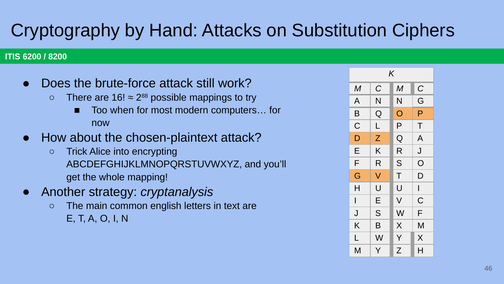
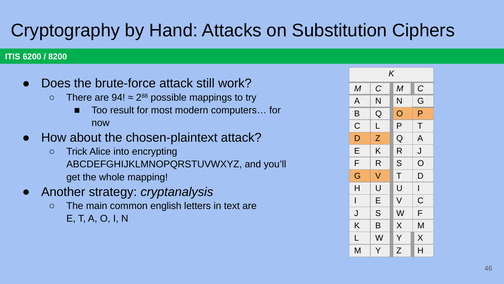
16: 16 -> 94 (118, 97)
when: when -> result (122, 110)
